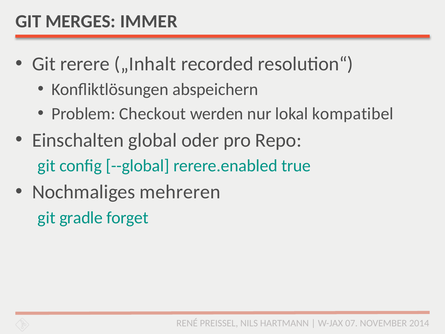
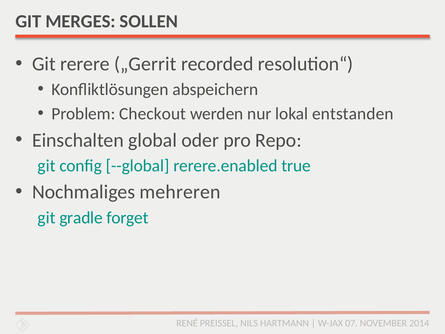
IMMER: IMMER -> SOLLEN (149, 21)
„Inhalt: „Inhalt -> „Gerrit (145, 64)
kompatibel: kompatibel -> entstanden (353, 114)
